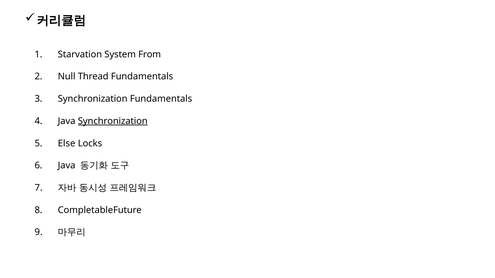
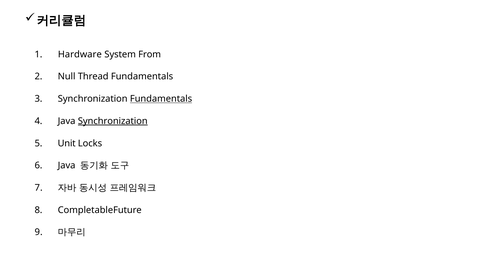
Starvation: Starvation -> Hardware (80, 54)
Fundamentals underline: none -> present (161, 99)
Else: Else -> Unit (67, 144)
